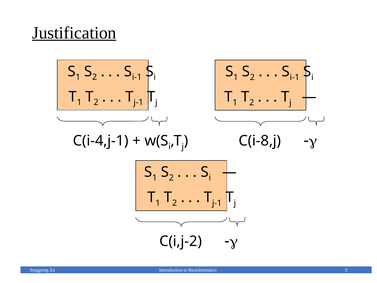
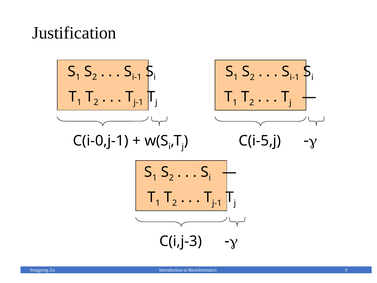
Justification underline: present -> none (74, 33)
C(i-4,j-1: C(i-4,j-1 -> C(i-0,j-1 (101, 141)
C(i-8,j: C(i-8,j -> C(i-5,j (260, 141)
C(i,j-2: C(i,j-2 -> C(i,j-3 (181, 241)
